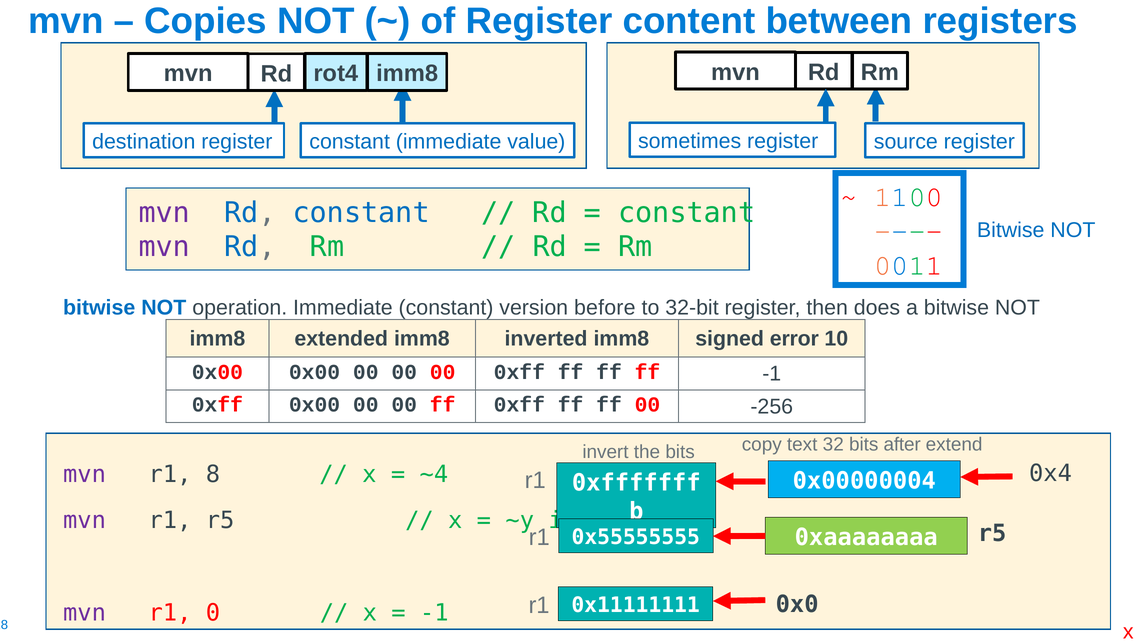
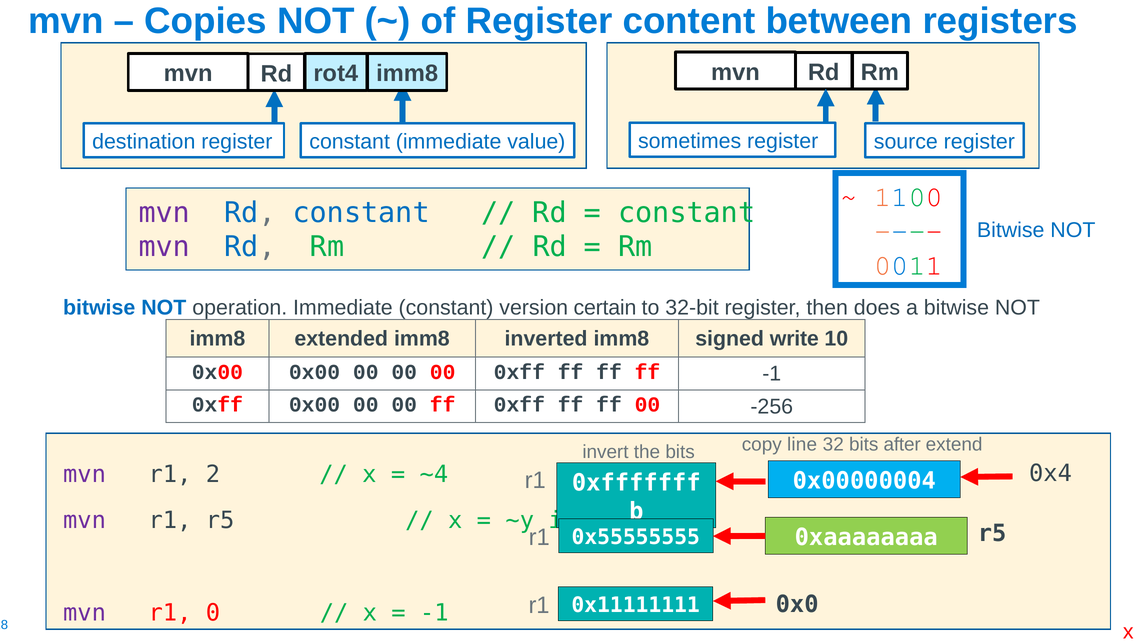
before: before -> certain (605, 308)
error: error -> write (794, 339)
text: text -> line (802, 444)
8: 8 -> 2 (213, 474)
